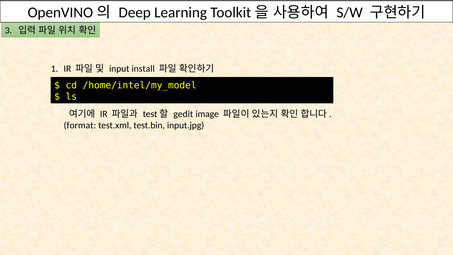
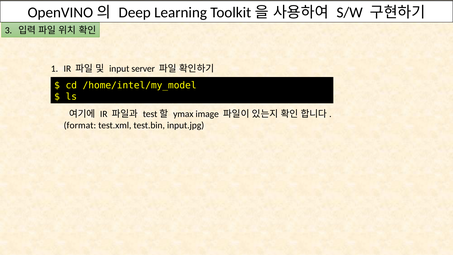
install: install -> server (143, 69)
gedit: gedit -> ymax (183, 114)
